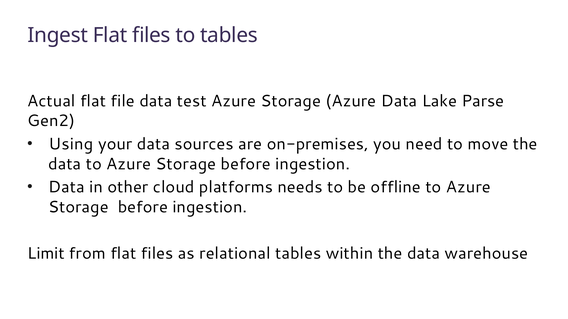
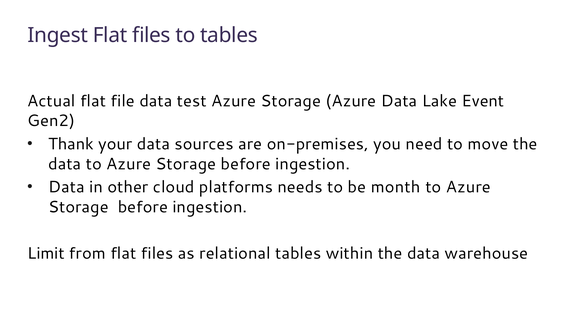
Parse: Parse -> Event (483, 101)
Using: Using -> Thank (71, 144)
offline: offline -> month (396, 187)
